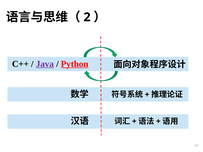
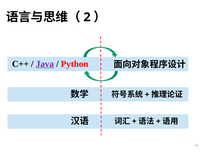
Python underline: present -> none (75, 64)
